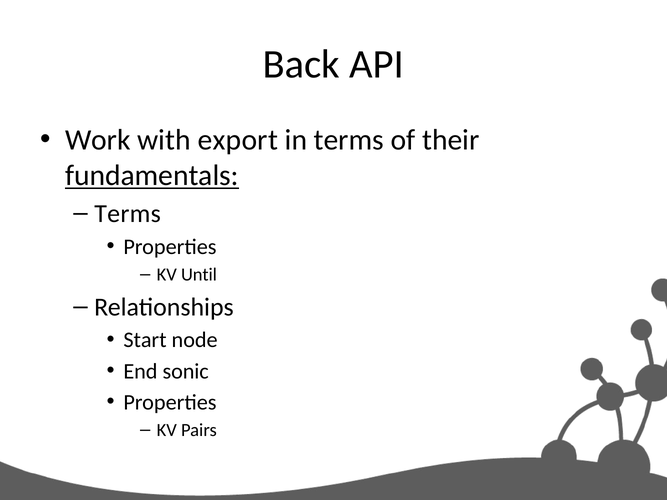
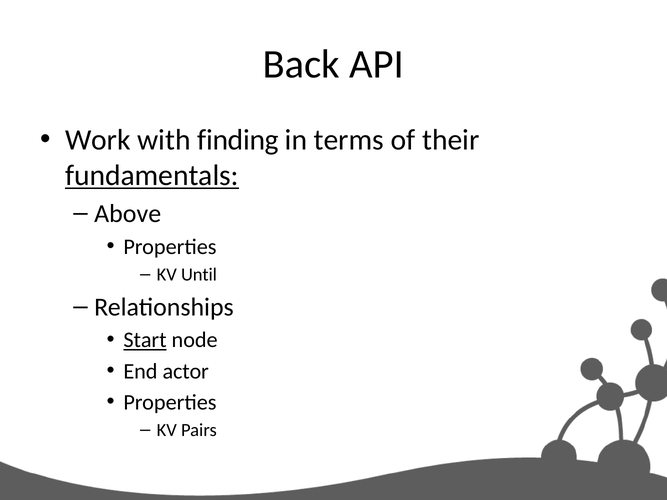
export: export -> finding (238, 140)
Terms: Terms -> Above (128, 214)
Start underline: none -> present (145, 340)
sonic: sonic -> actor (186, 371)
